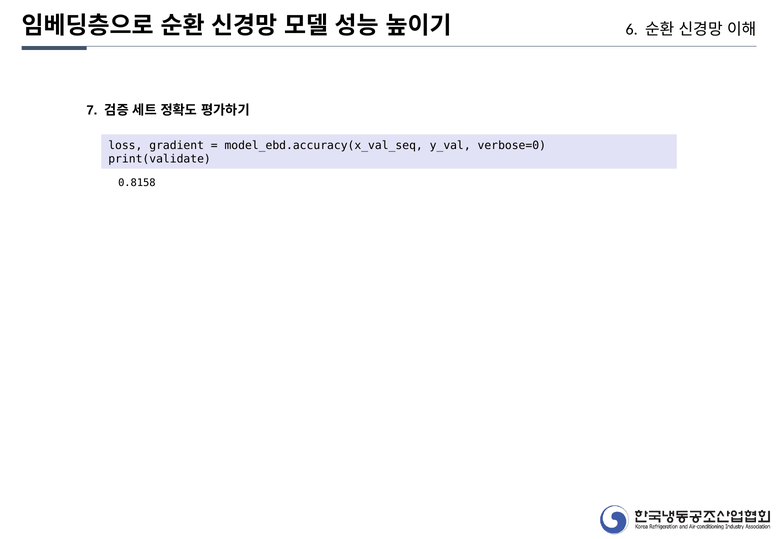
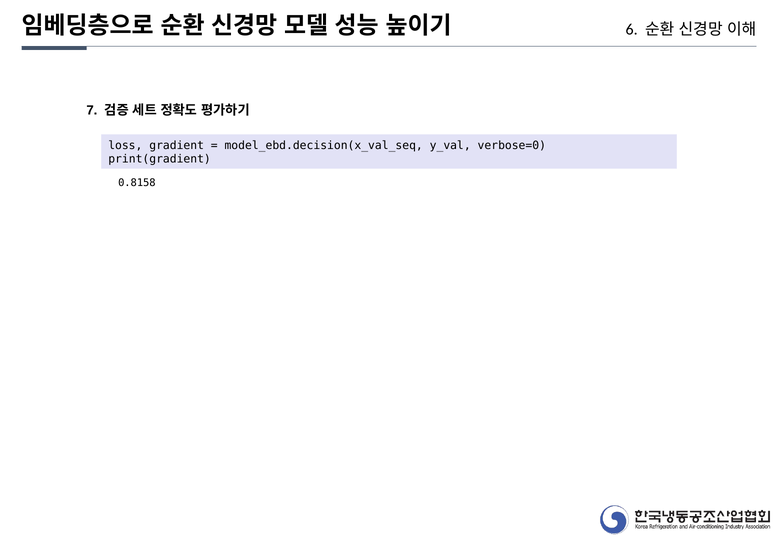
model_ebd.accuracy(x_val_seq: model_ebd.accuracy(x_val_seq -> model_ebd.decision(x_val_seq (324, 145)
print(validate: print(validate -> print(gradient (160, 159)
